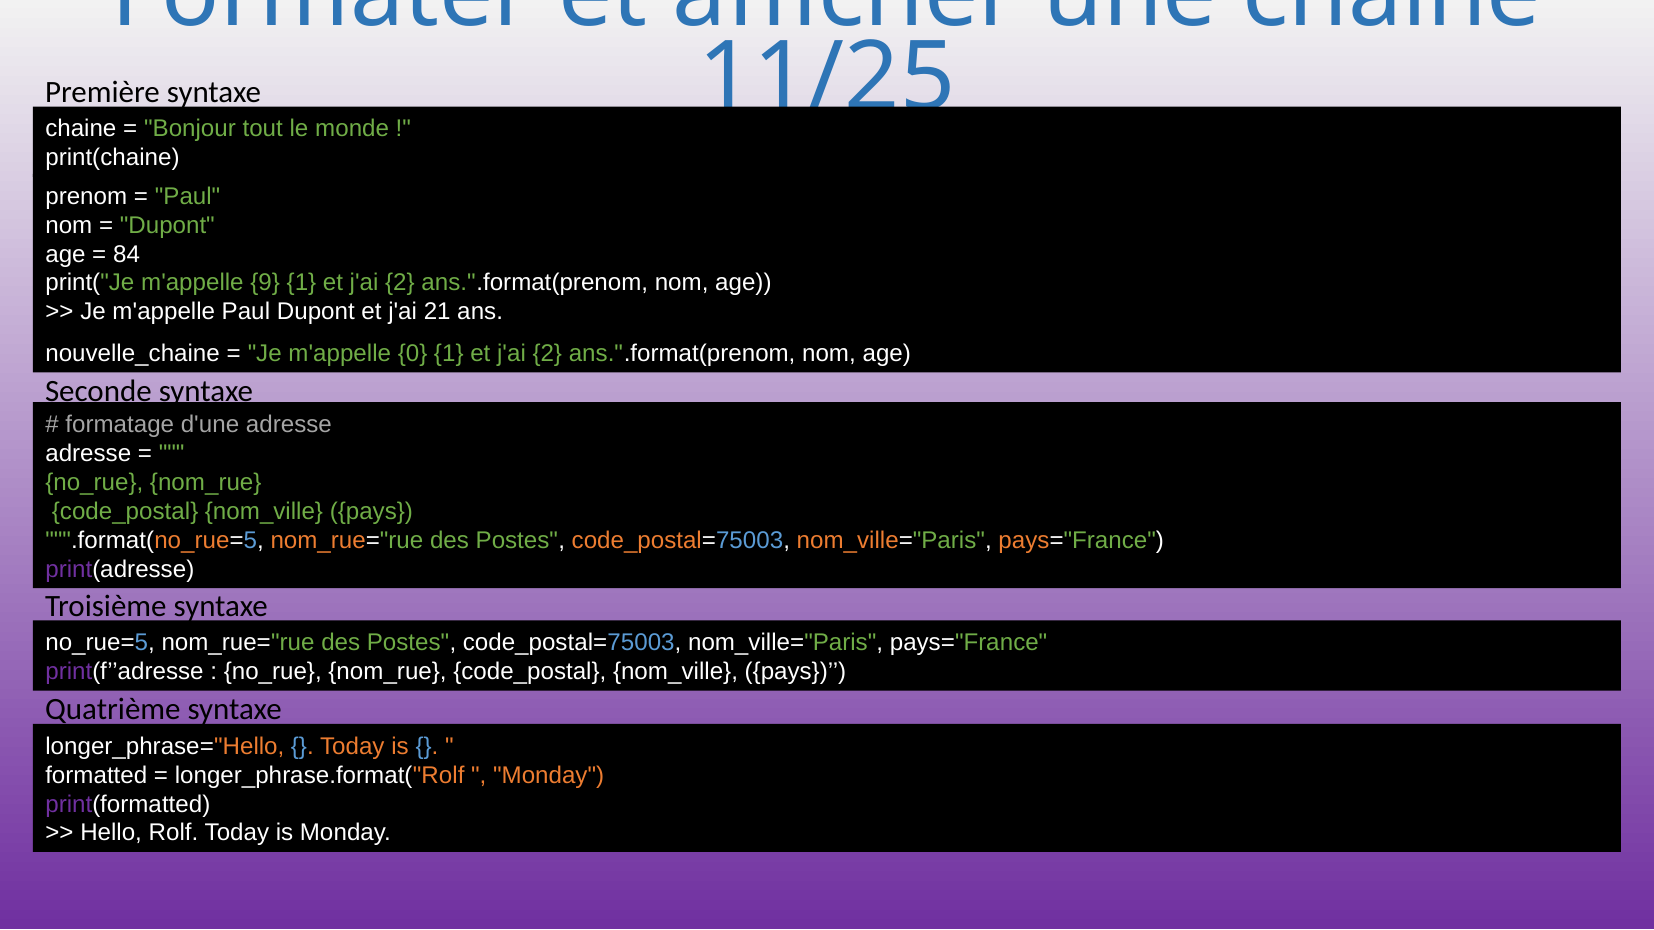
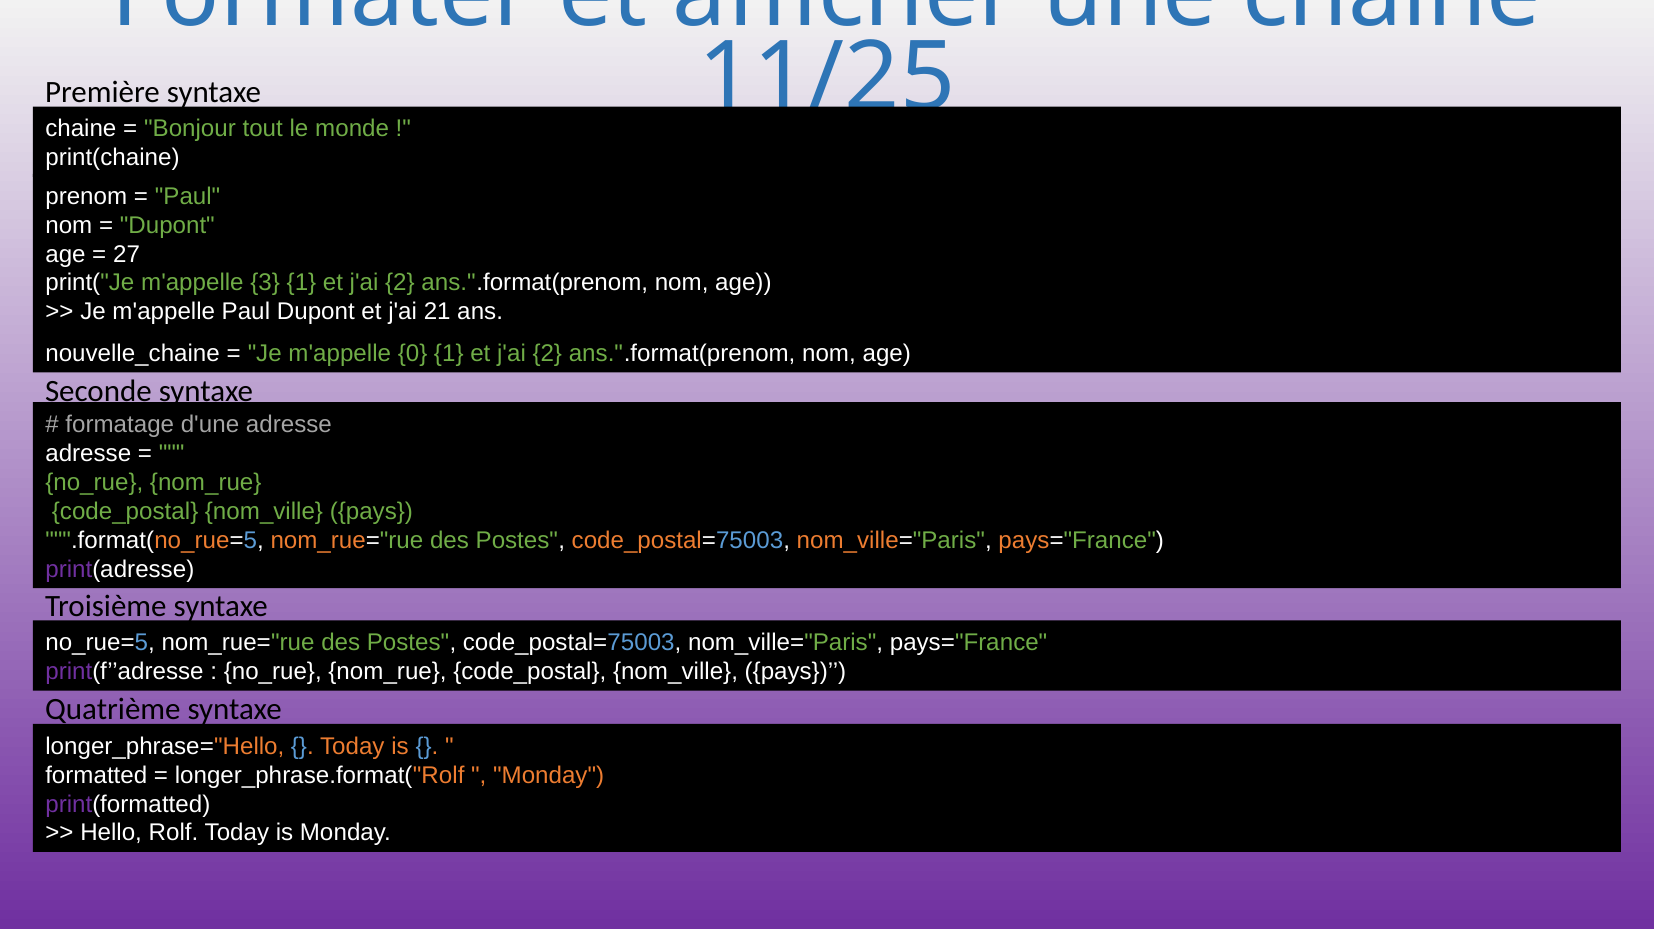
84: 84 -> 27 (127, 254)
9: 9 -> 3 (265, 283)
